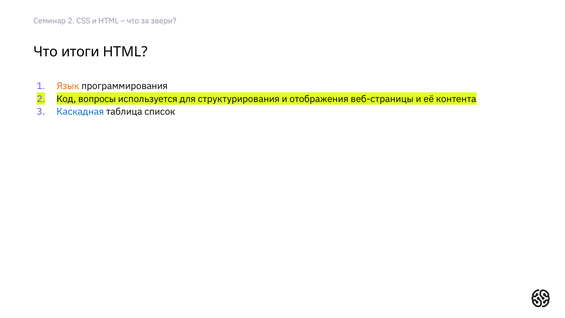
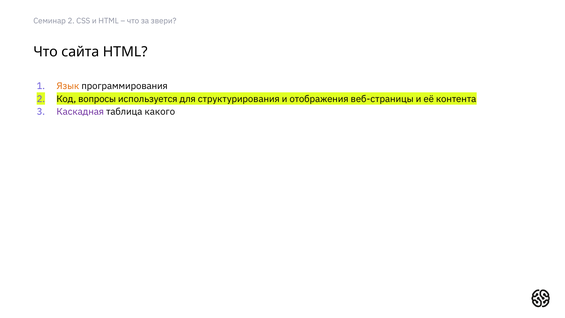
итоги: итоги -> сайта (80, 52)
Каскадная colour: blue -> purple (80, 112)
список: список -> какого (160, 112)
